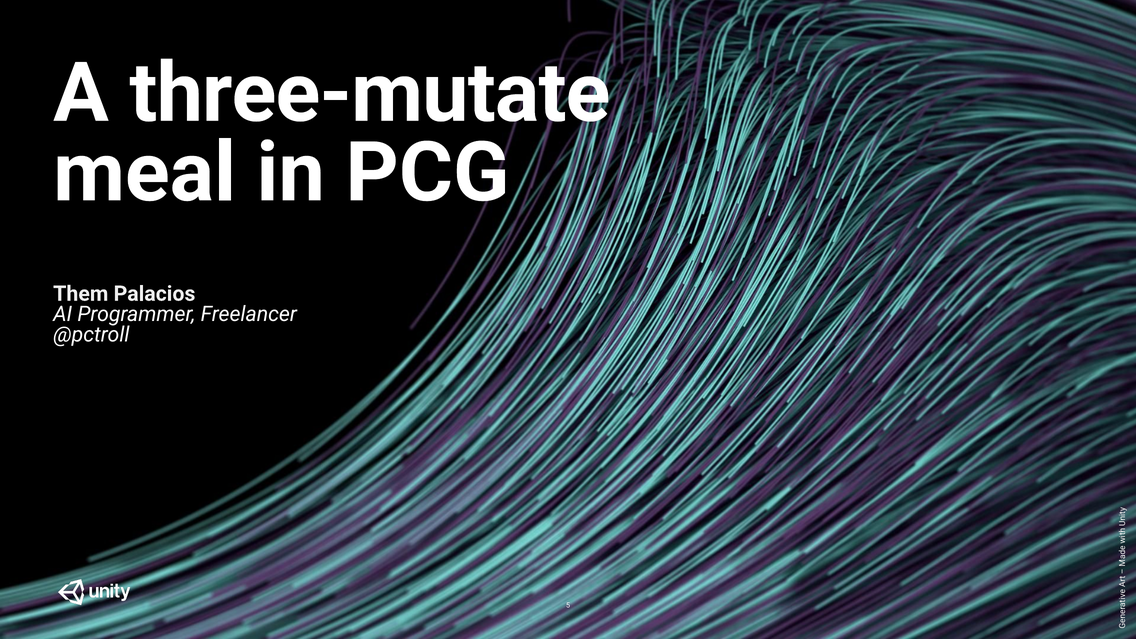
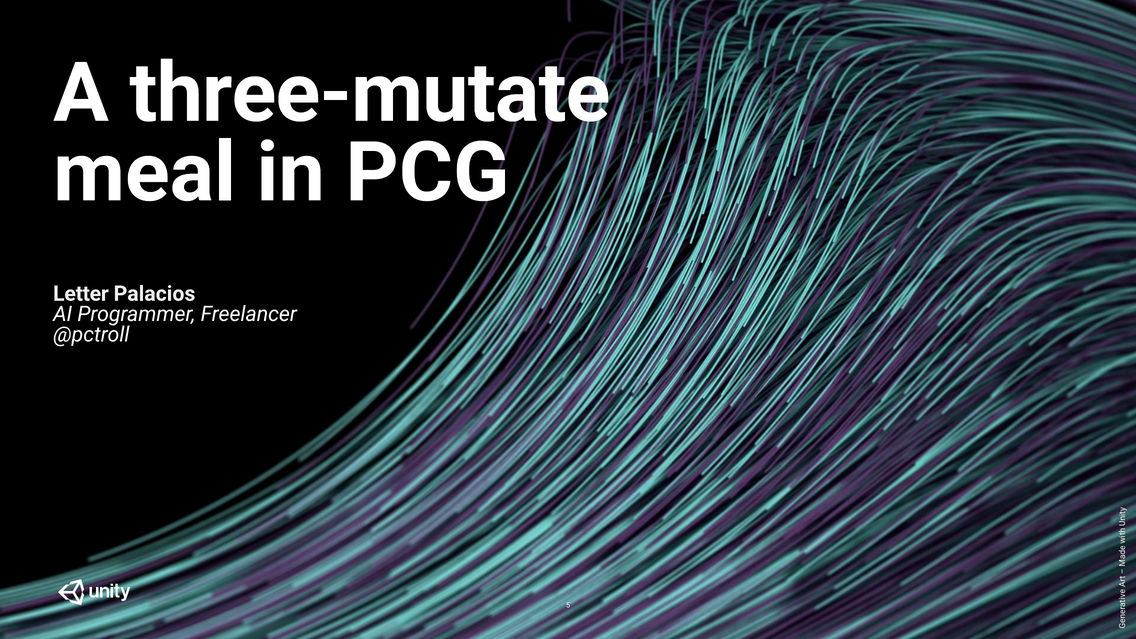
Them: Them -> Letter (81, 294)
